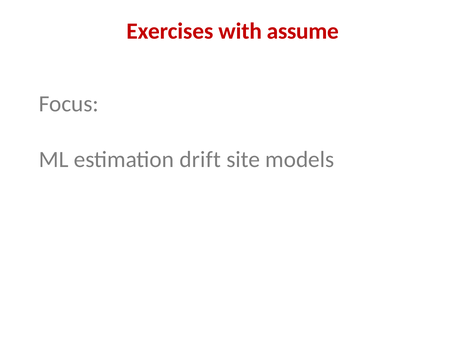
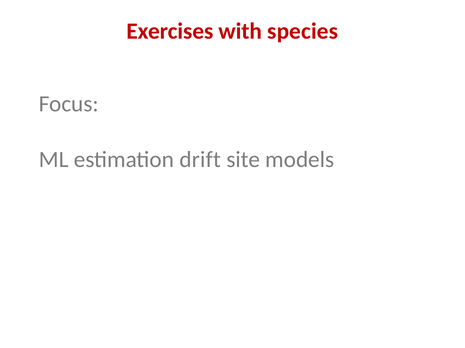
assume: assume -> species (303, 31)
